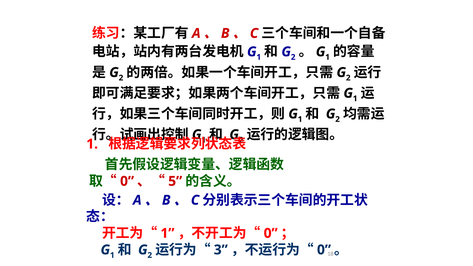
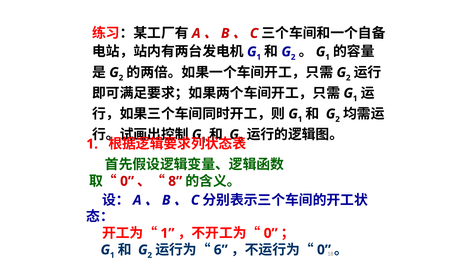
5: 5 -> 8 (175, 181)
3: 3 -> 6 (221, 250)
